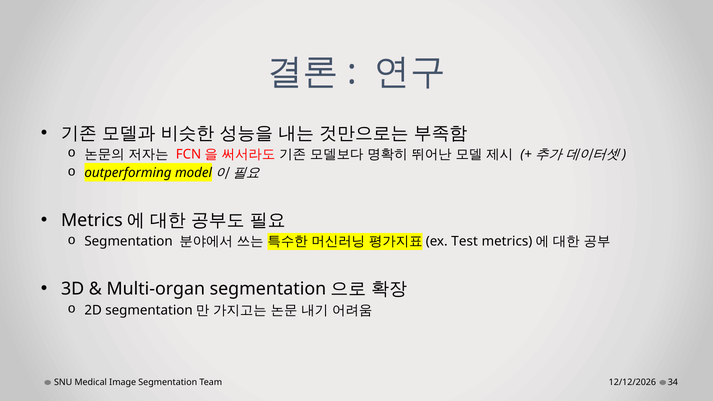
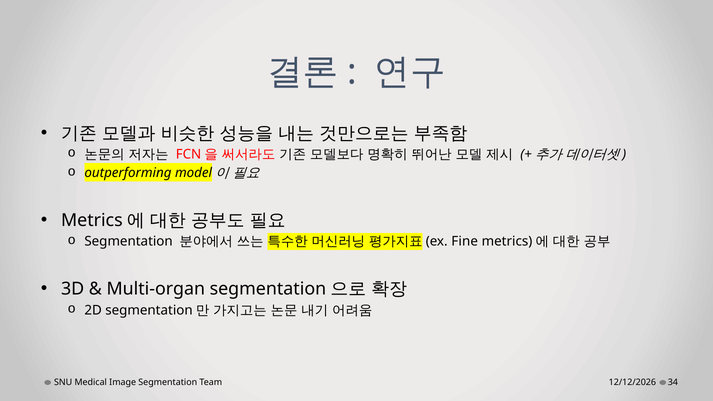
Test: Test -> Fine (465, 242)
